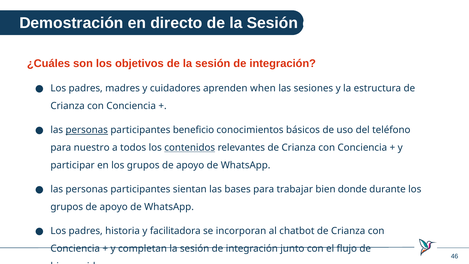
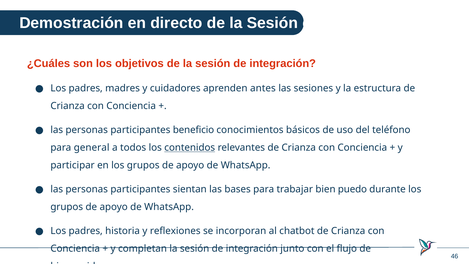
when: when -> antes (263, 88)
personas underline: present -> none (87, 130)
nuestro: nuestro -> general (92, 148)
donde: donde -> puedo (352, 189)
facilitadora: facilitadora -> reflexiones (175, 231)
